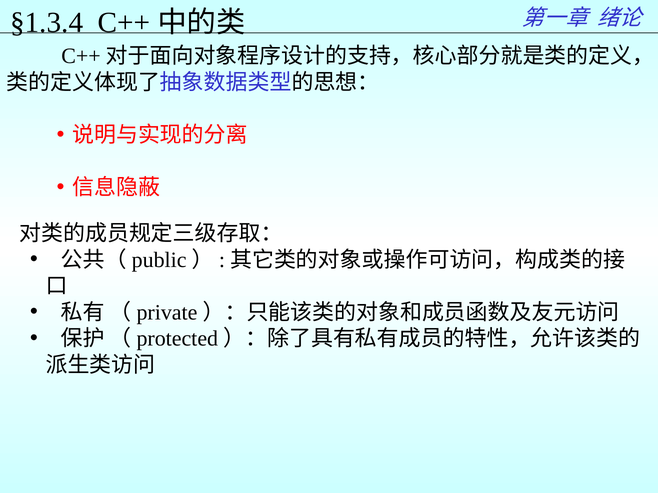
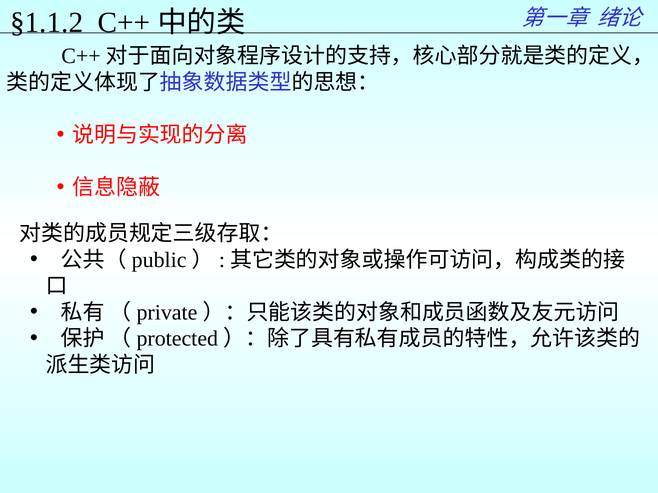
§1.3.4: §1.3.4 -> §1.1.2 (47, 23)
